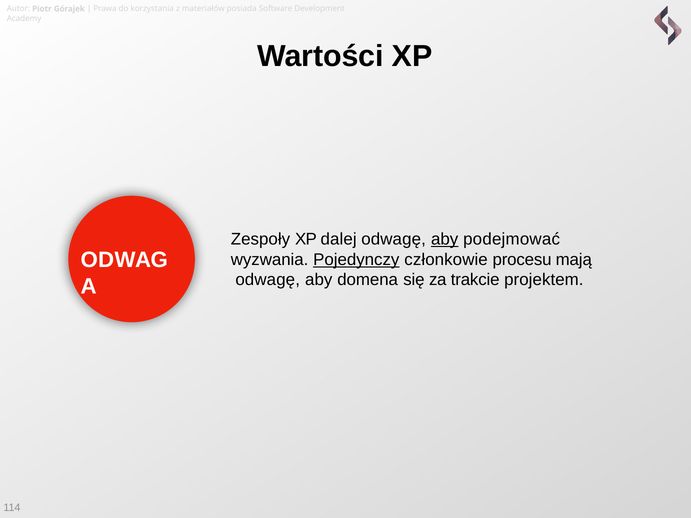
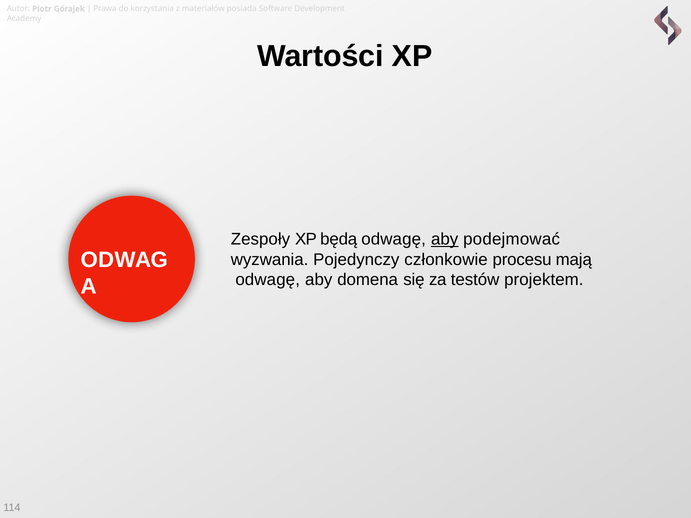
dalej: dalej -> będą (339, 239)
Pojedynczy underline: present -> none (356, 260)
trakcie: trakcie -> testów (475, 280)
